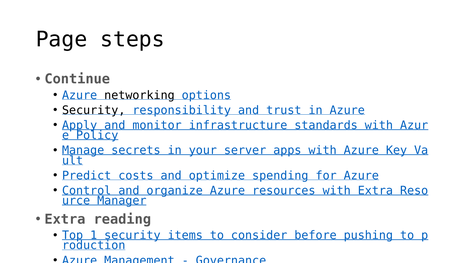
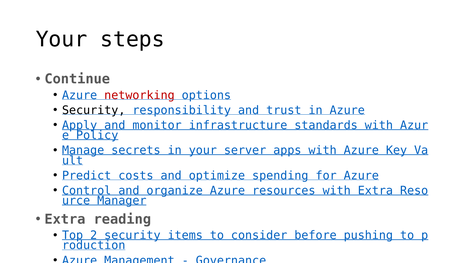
Page: Page -> Your (61, 39)
networking colour: black -> red (139, 95)
1: 1 -> 2 (94, 236)
